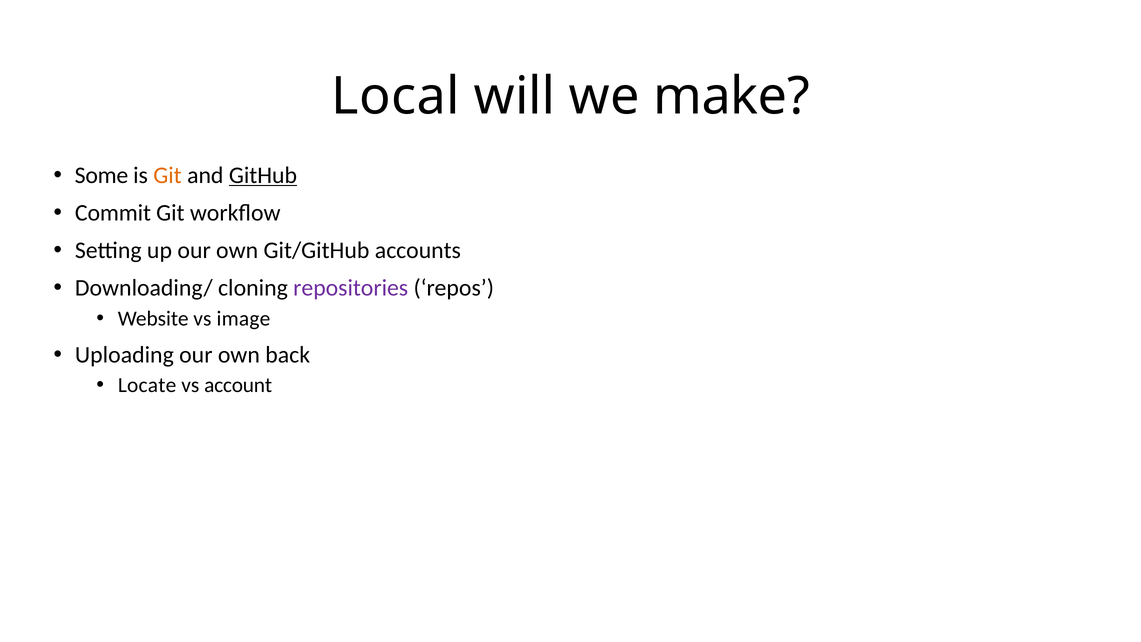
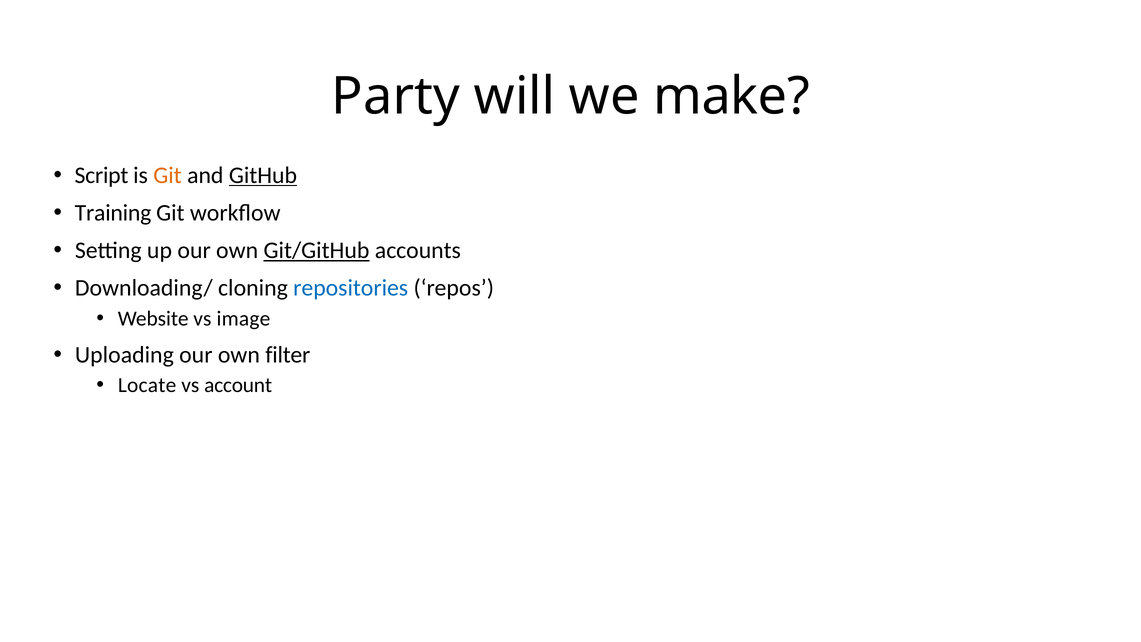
Local: Local -> Party (396, 97)
Some: Some -> Script (101, 175)
Commit: Commit -> Training (113, 213)
Git/GitHub underline: none -> present (317, 250)
repositories colour: purple -> blue (351, 288)
back: back -> filter (288, 355)
